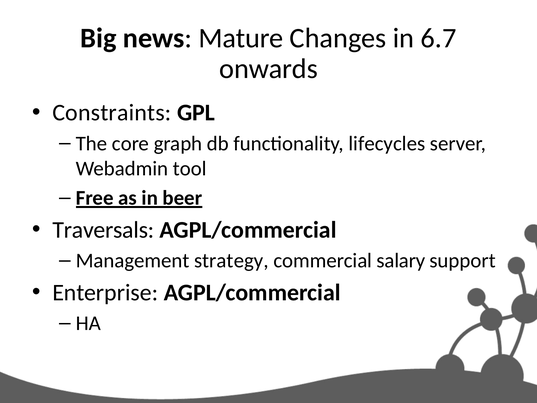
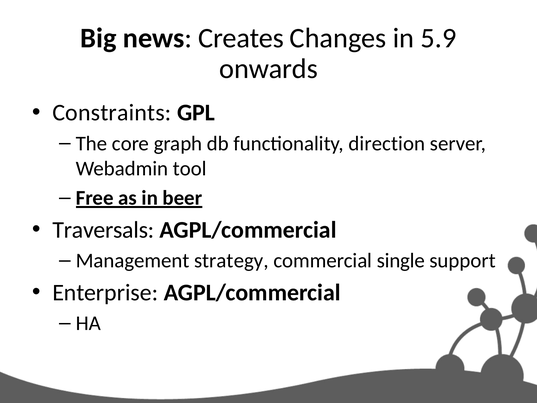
Mature: Mature -> Creates (241, 38)
6.7: 6.7 -> 5.9 (438, 38)
lifecycles: lifecycles -> direction (387, 143)
salary: salary -> single (401, 261)
